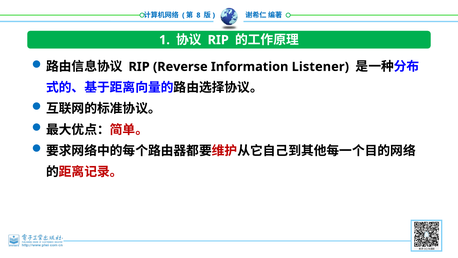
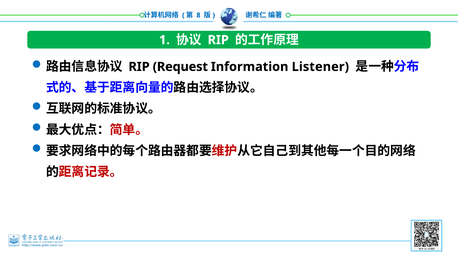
Reverse: Reverse -> Request (180, 67)
